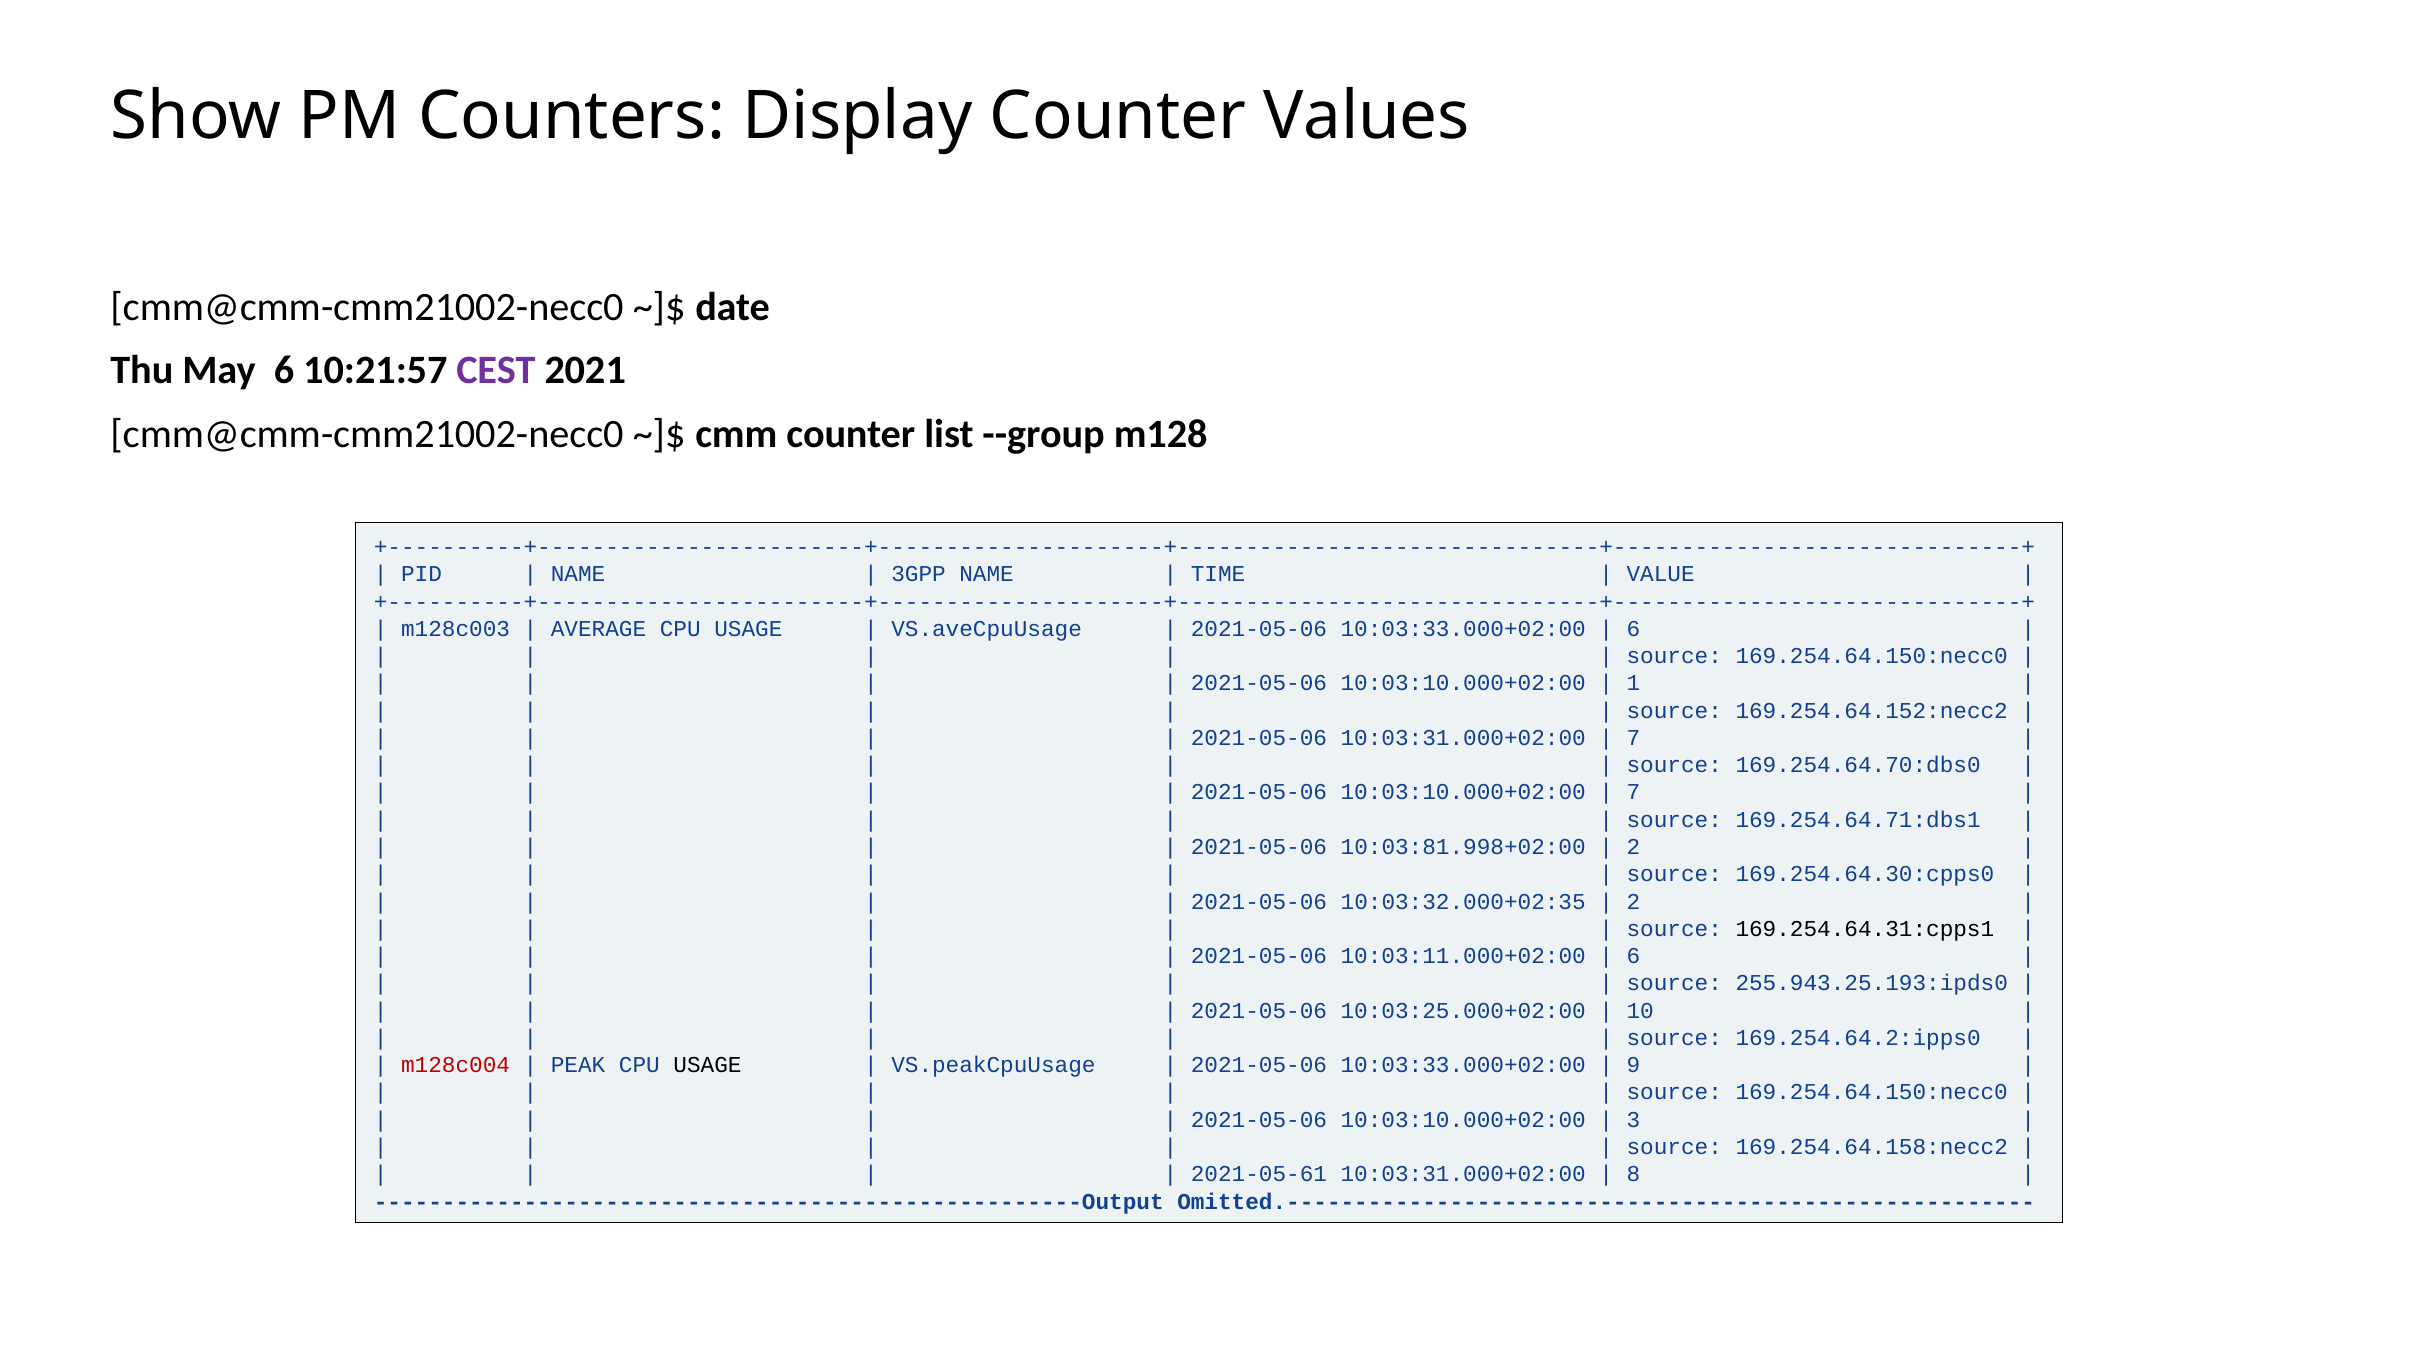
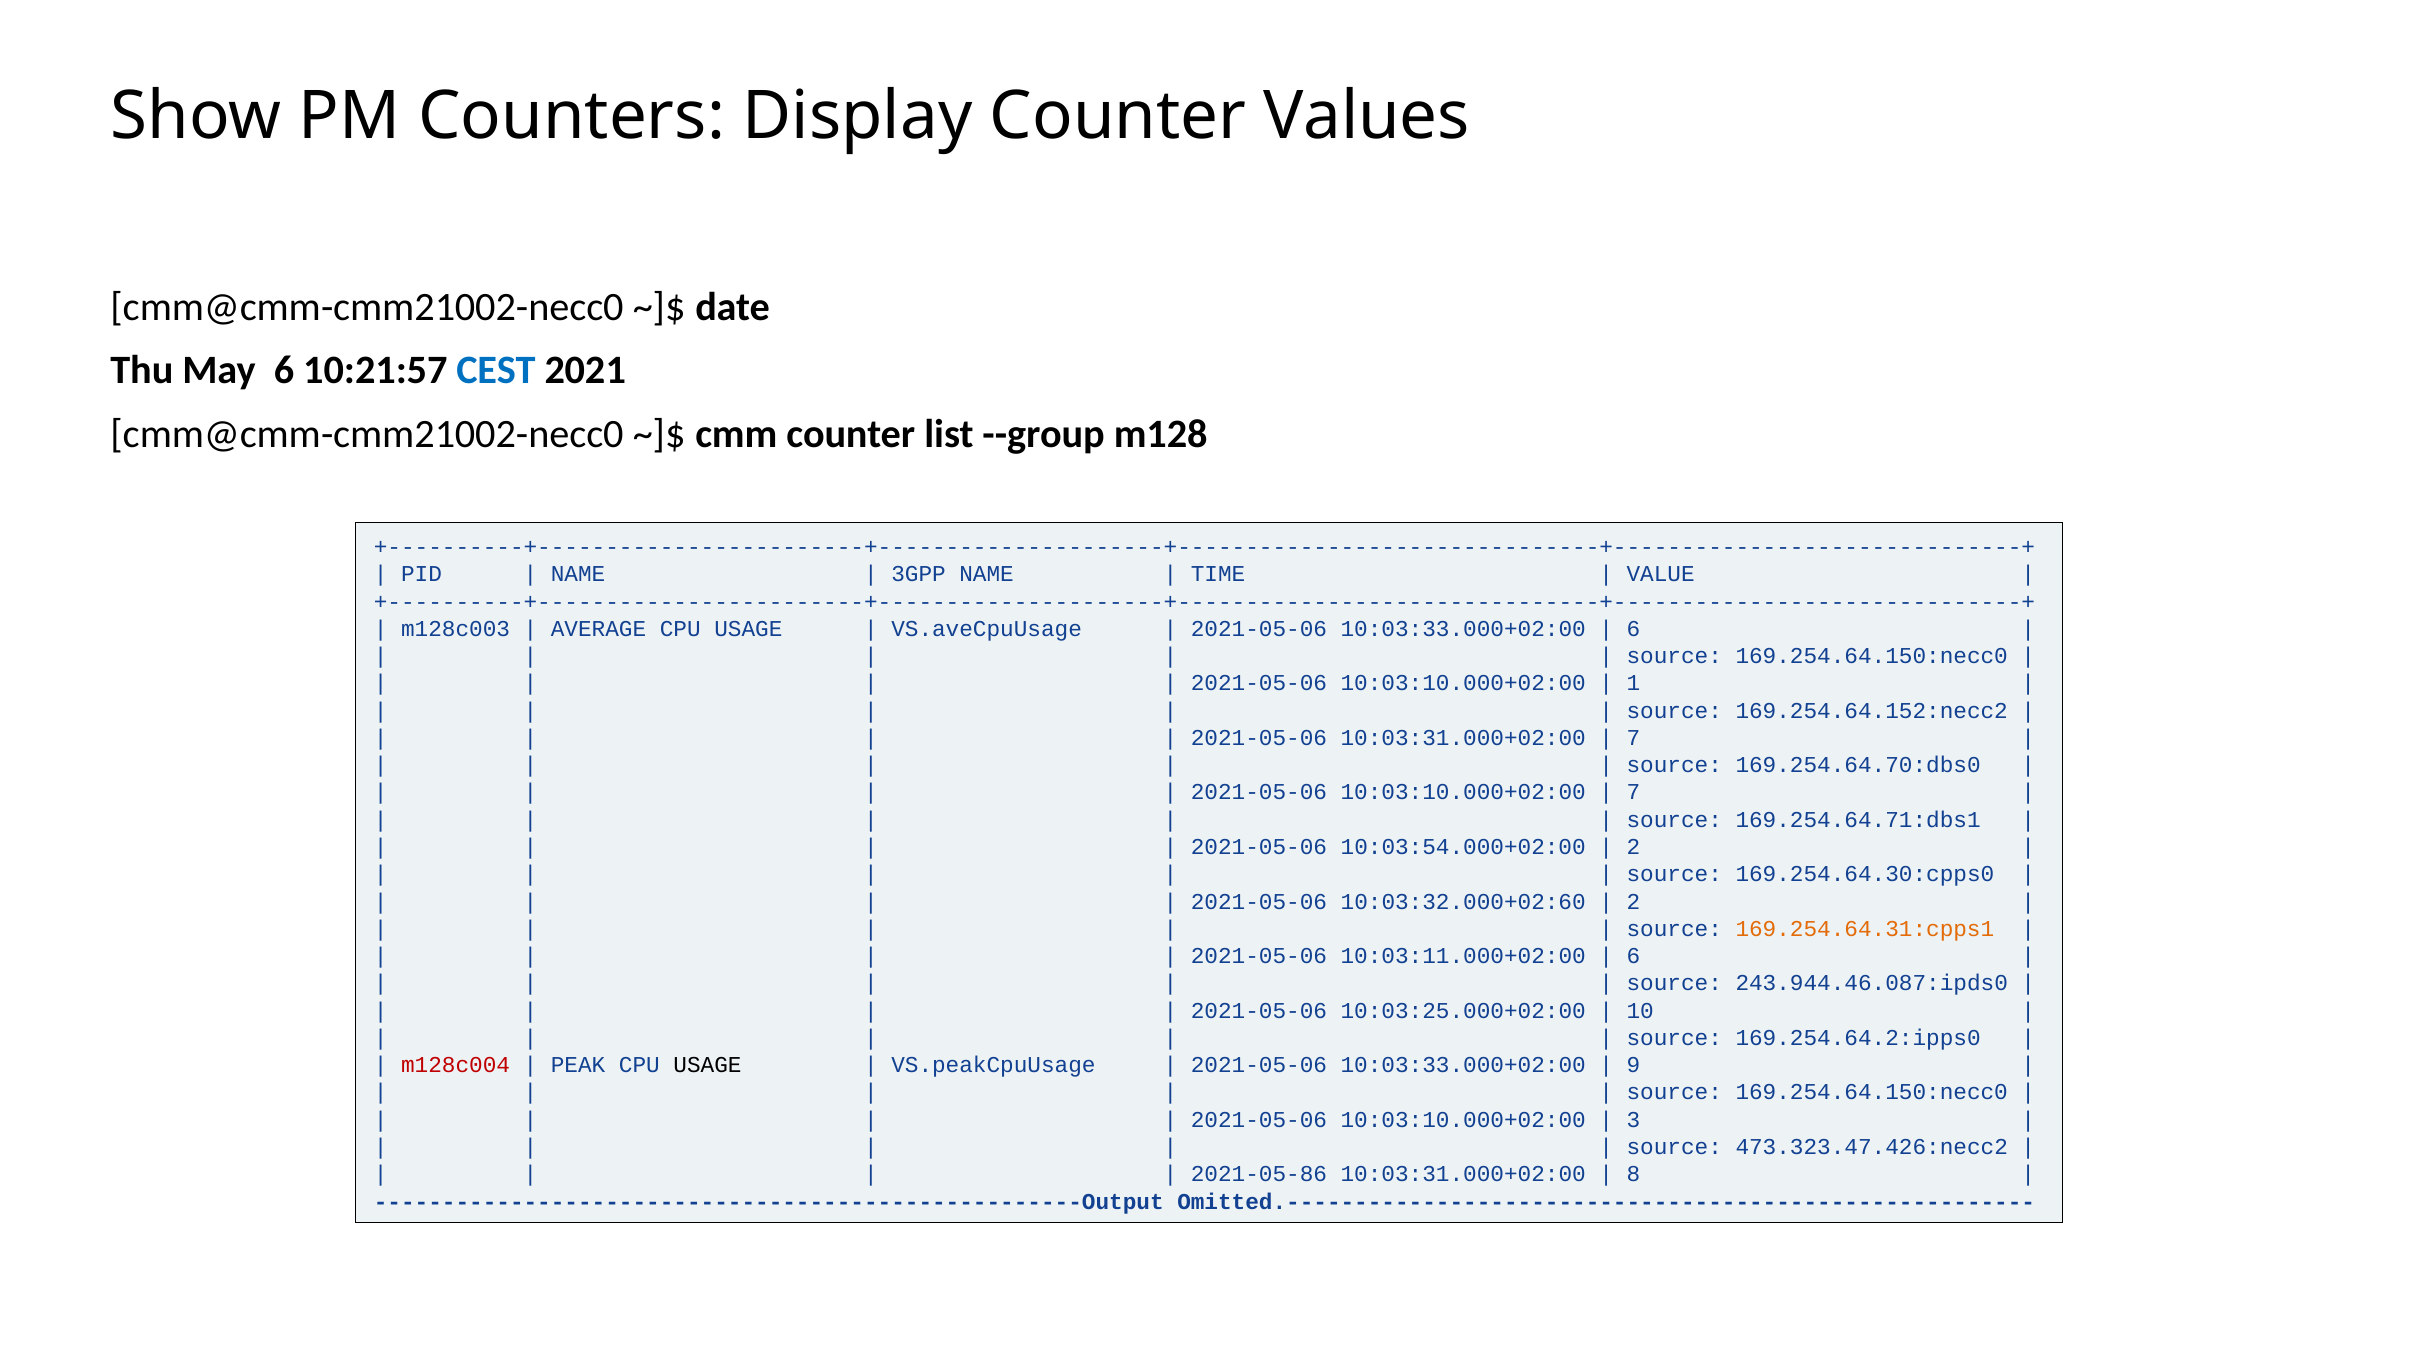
CEST colour: purple -> blue (496, 371)
10:03:81.998+02:00: 10:03:81.998+02:00 -> 10:03:54.000+02:00 (1463, 847)
10:03:32.000+02:35: 10:03:32.000+02:35 -> 10:03:32.000+02:60 (1463, 902)
169.254.64.31:cpps1 colour: black -> orange (1865, 929)
255.943.25.193:ipds0: 255.943.25.193:ipds0 -> 243.944.46.087:ipds0 (1872, 984)
169.254.64.158:necc2: 169.254.64.158:necc2 -> 473.323.47.426:necc2 (1872, 1148)
2021-05-61: 2021-05-61 -> 2021-05-86 (1259, 1175)
